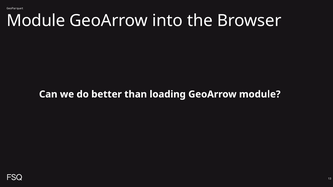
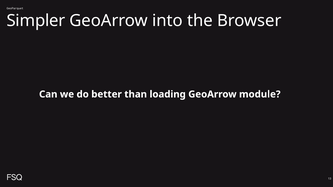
Module: Module -> Simpler (36, 21)
